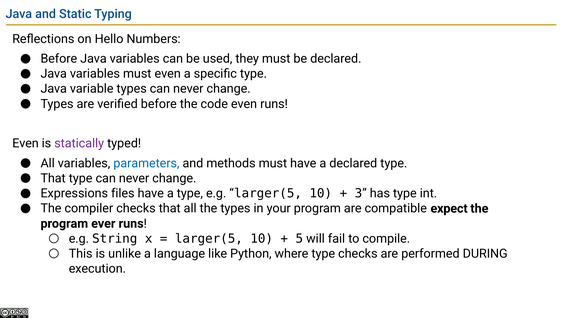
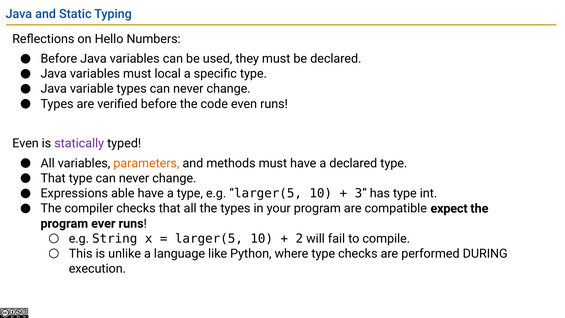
must even: even -> local (168, 74)
parameters colour: blue -> orange (146, 163)
files: files -> able (123, 193)
5: 5 -> 2 (299, 238)
